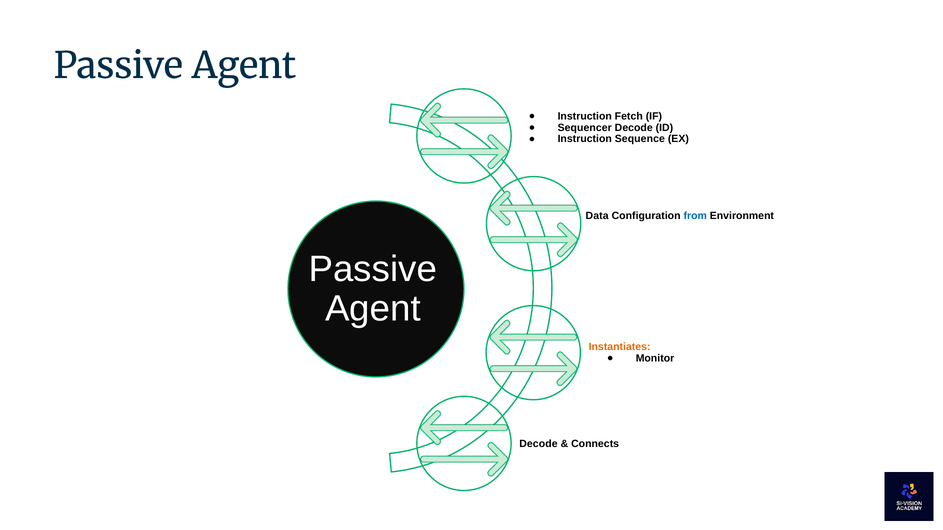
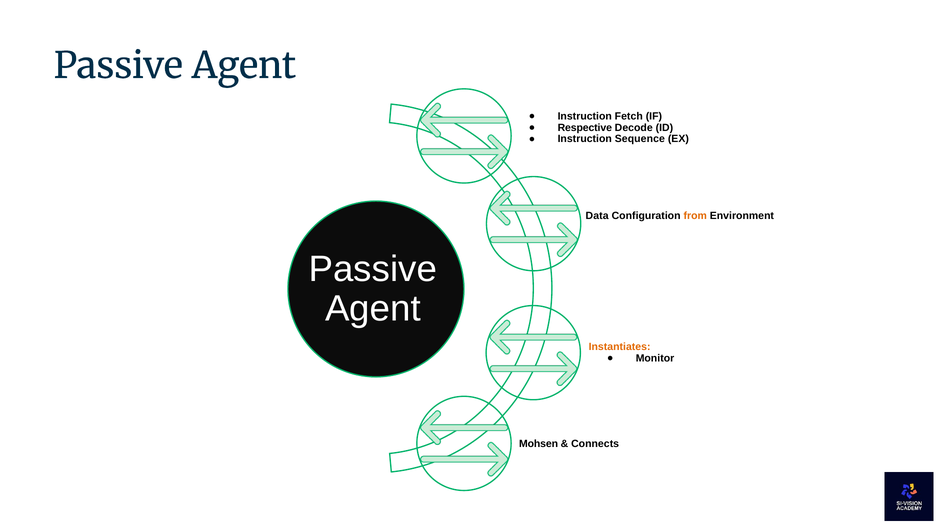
Sequencer: Sequencer -> Respective (585, 128)
from colour: blue -> orange (695, 216)
Decode: Decode -> Mohsen (539, 444)
